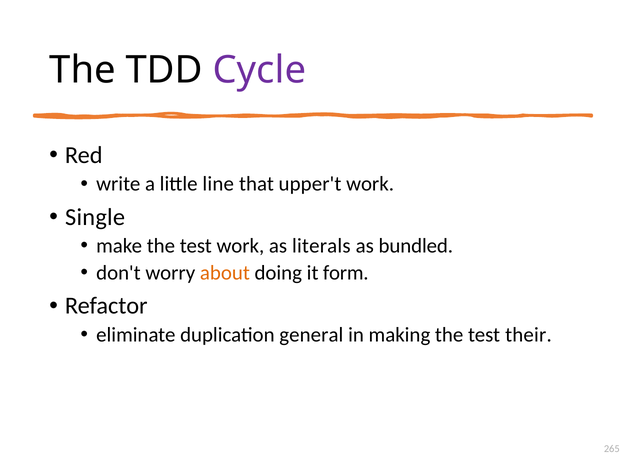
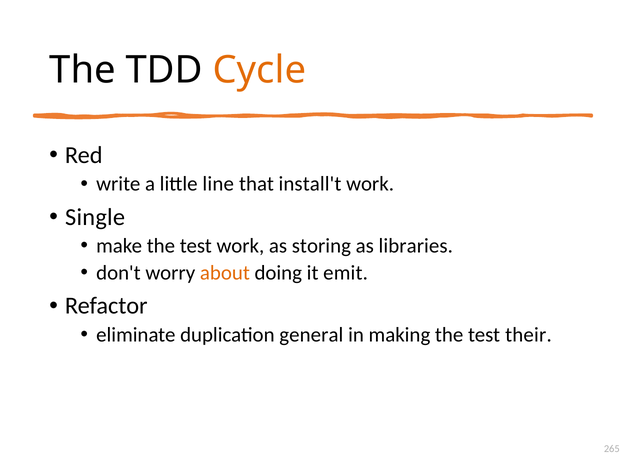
Cycle colour: purple -> orange (259, 70)
upper't: upper't -> install't (310, 184)
literals: literals -> storing (321, 246)
bundled: bundled -> libraries (416, 246)
form: form -> emit (346, 273)
